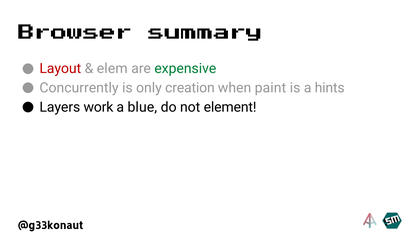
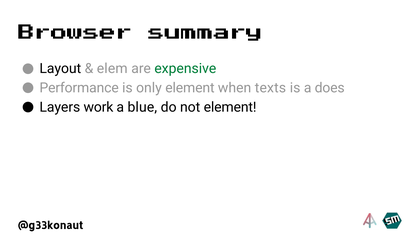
Layout colour: red -> black (60, 69)
Concurrently: Concurrently -> Performance (79, 88)
only creation: creation -> element (190, 88)
paint: paint -> texts (270, 88)
hints: hints -> does (330, 88)
